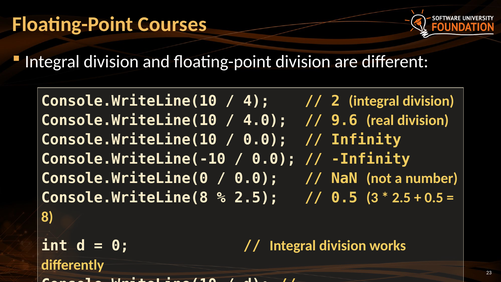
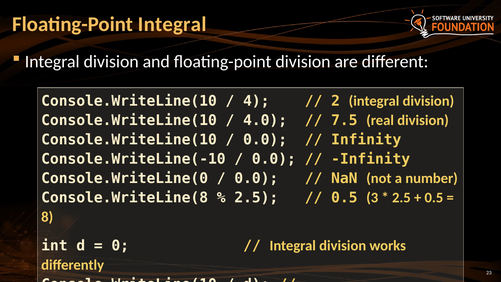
Floating-Point Courses: Courses -> Integral (172, 24)
9.6: 9.6 -> 7.5 (344, 120)
